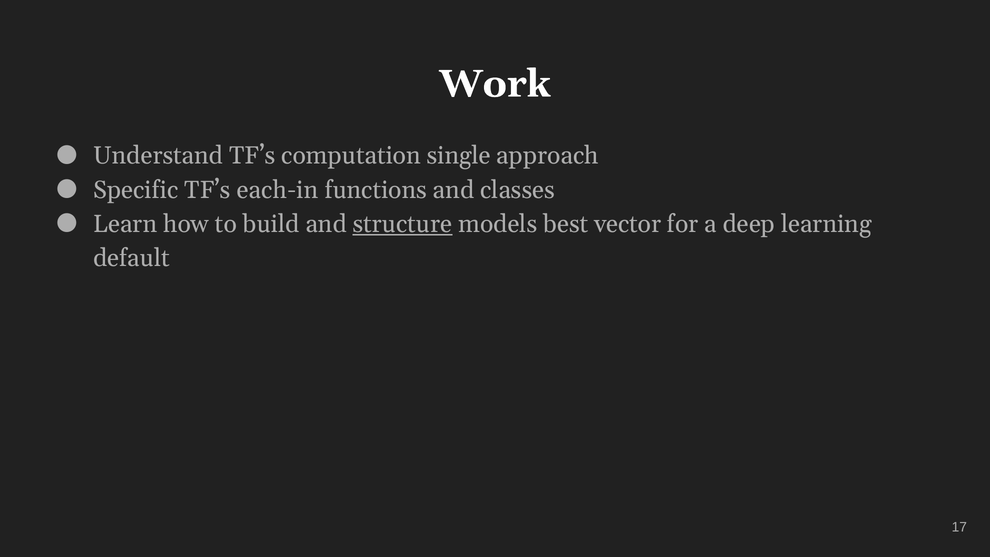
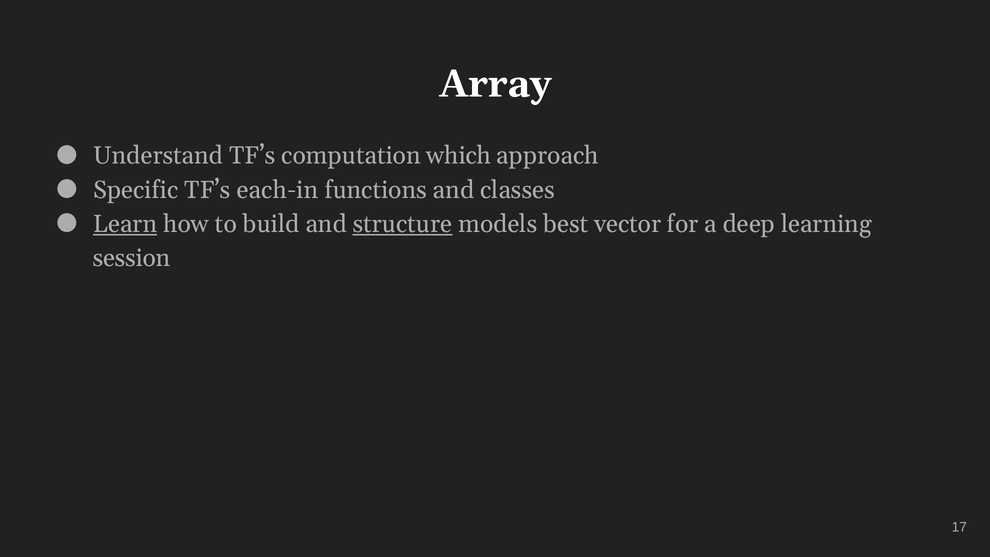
Work: Work -> Array (495, 84)
single: single -> which (459, 156)
Learn underline: none -> present (125, 224)
default: default -> session (132, 258)
